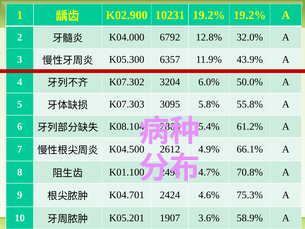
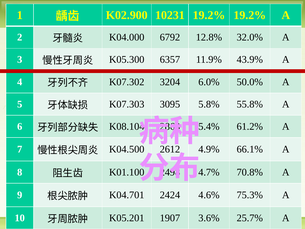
58.9%: 58.9% -> 25.7% (250, 218)
